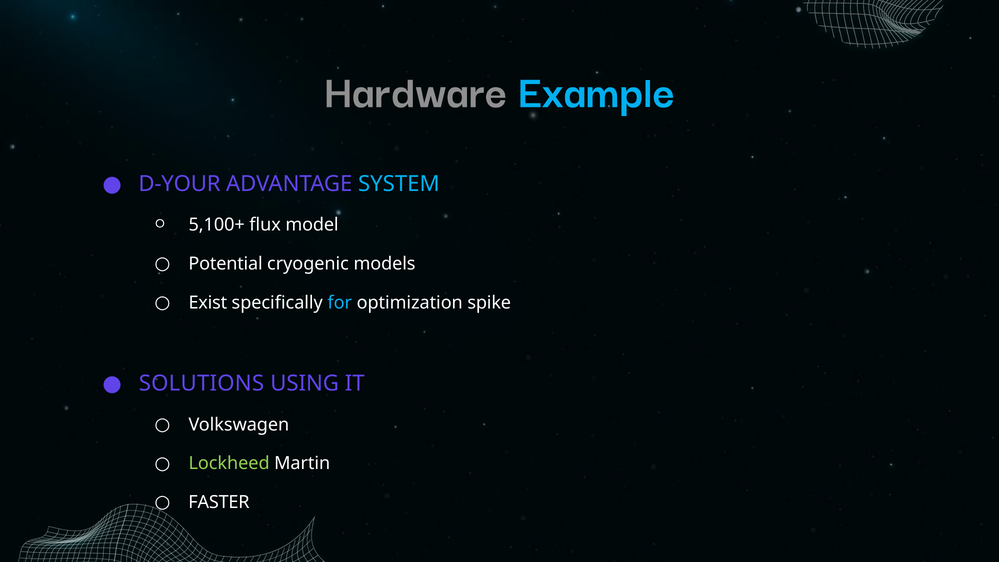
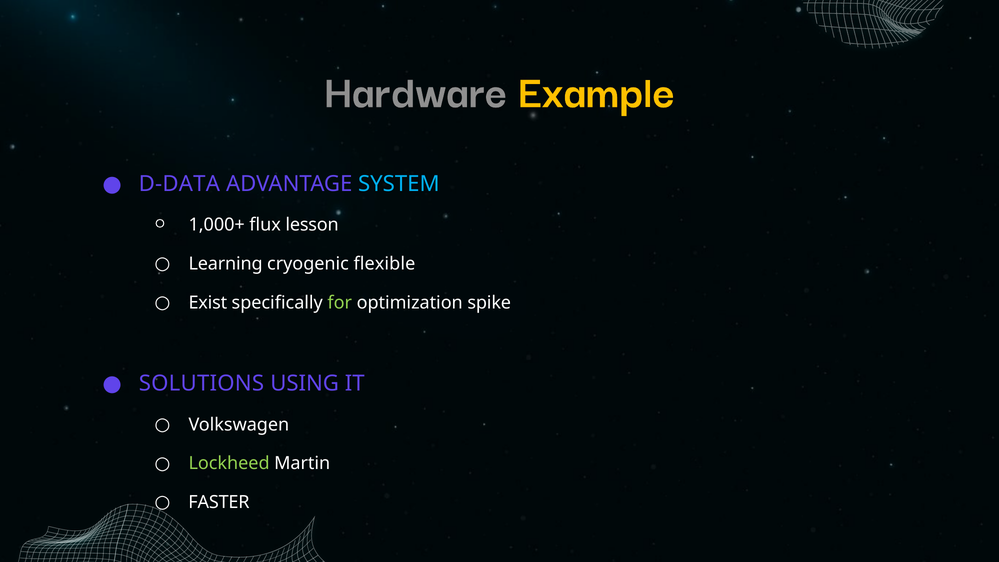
Example colour: light blue -> yellow (596, 91)
D-YOUR: D-YOUR -> D-DATA (179, 184)
5,100+: 5,100+ -> 1,000+ (217, 225)
model: model -> lesson (312, 225)
Potential: Potential -> Learning (226, 264)
models: models -> flexible (384, 264)
for colour: light blue -> light green (340, 303)
